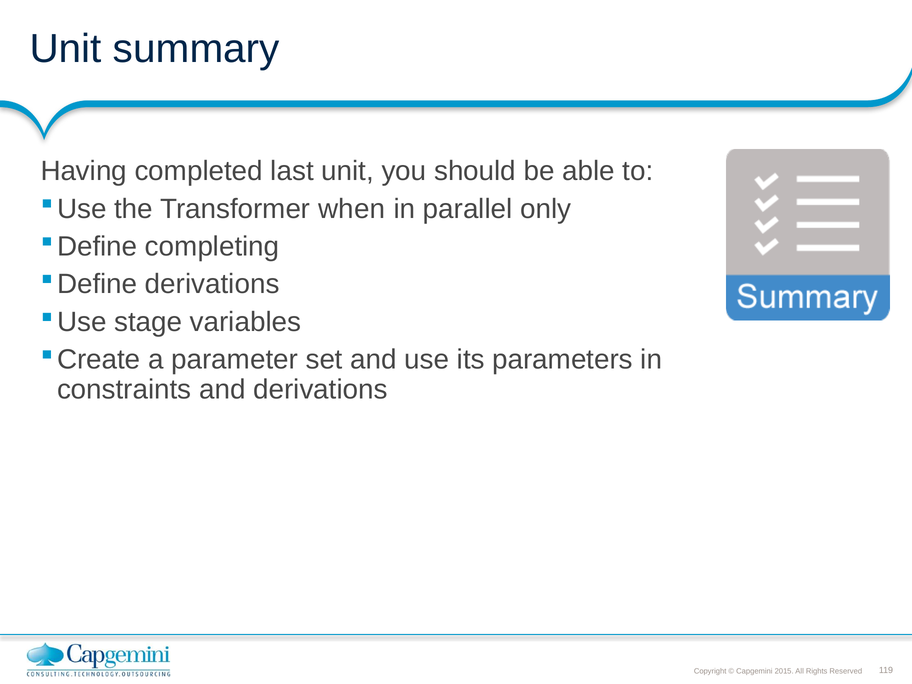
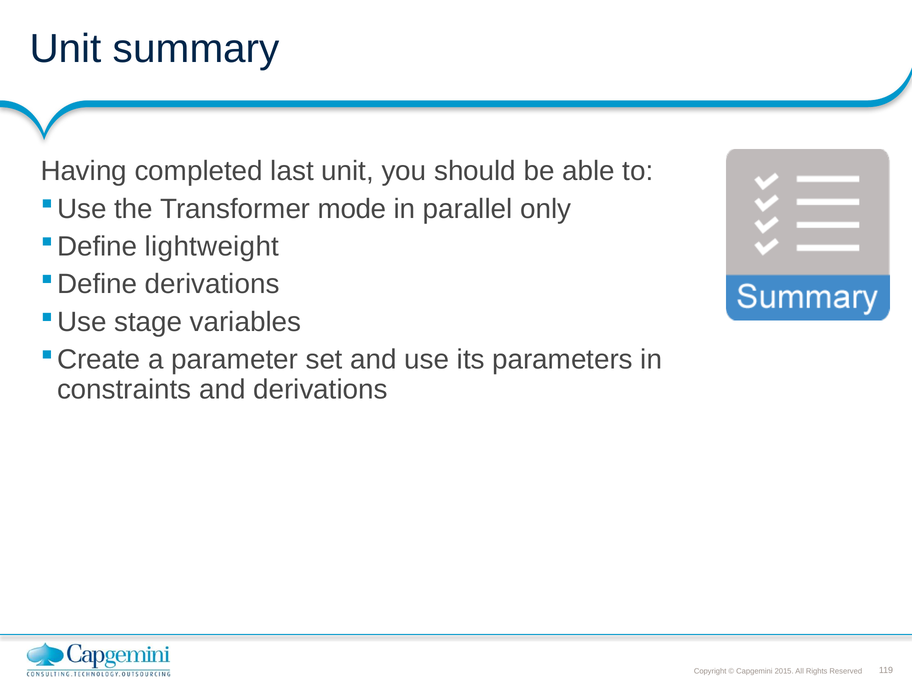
when: when -> mode (352, 209)
completing: completing -> lightweight (212, 247)
